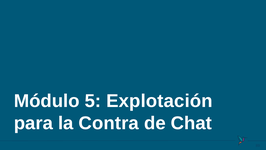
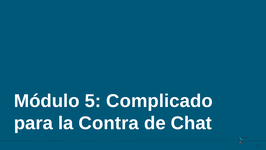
Explotación: Explotación -> Complicado (159, 101)
